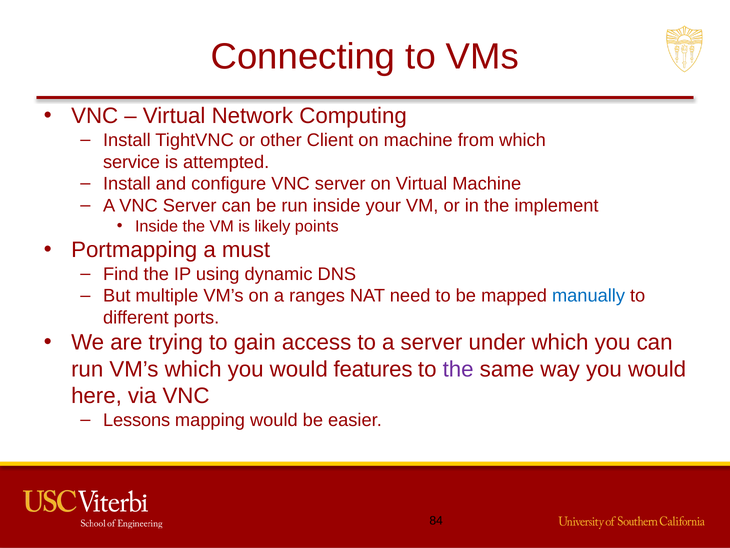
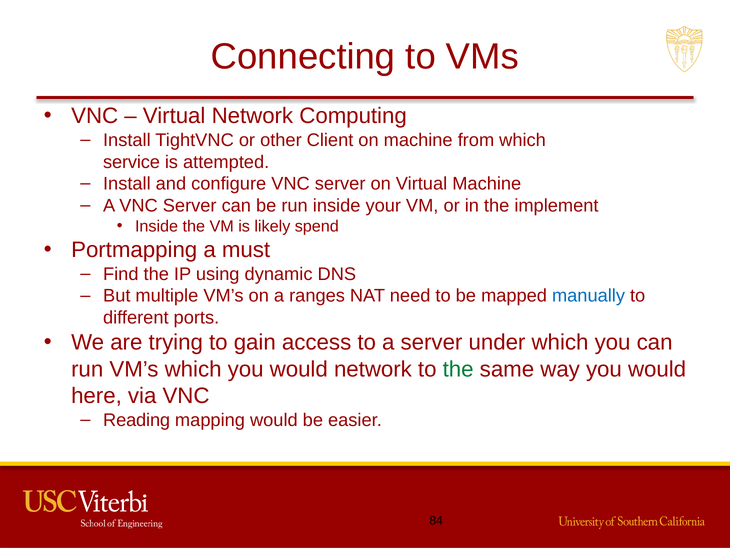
points: points -> spend (317, 226)
would features: features -> network (373, 369)
the colour: purple -> green (458, 369)
Lessons: Lessons -> Reading (137, 420)
